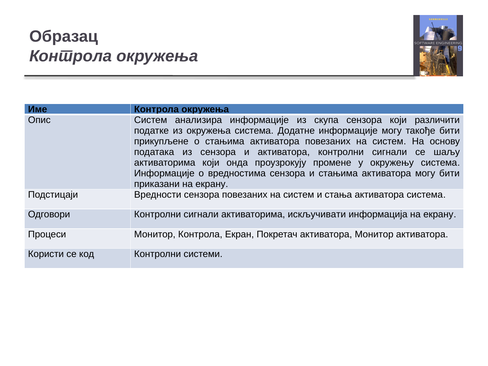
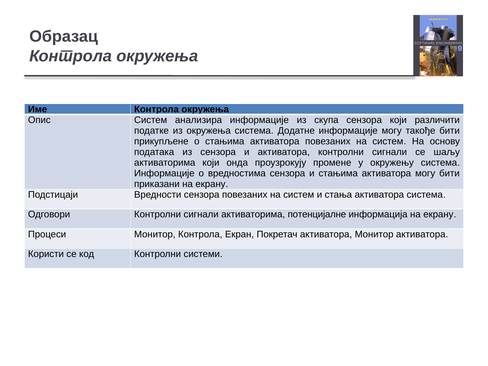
искључивати: искључивати -> потенцијалне (317, 214)
